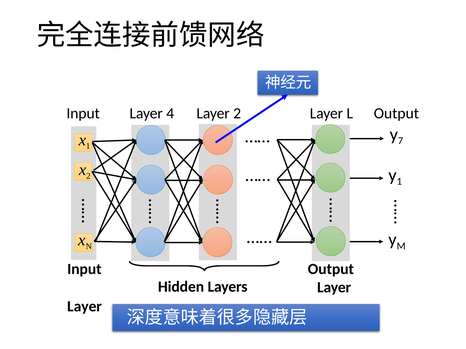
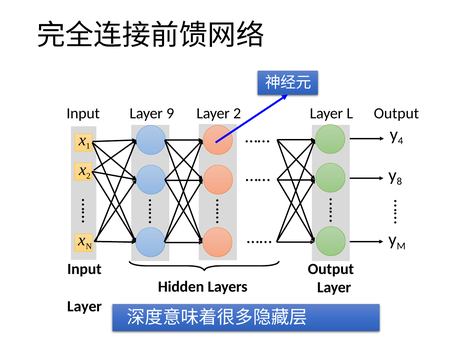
4: 4 -> 9 (170, 114)
7: 7 -> 4 (400, 141)
1: 1 -> 8 (399, 182)
